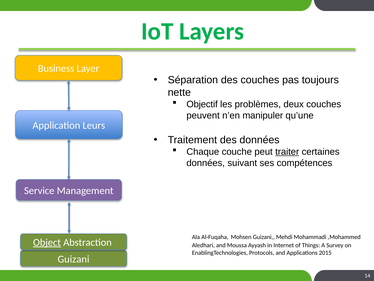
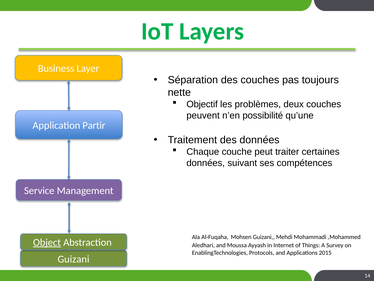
manipuler: manipuler -> possibilité (263, 115)
Leurs: Leurs -> Partir (94, 125)
traiter underline: present -> none (287, 151)
